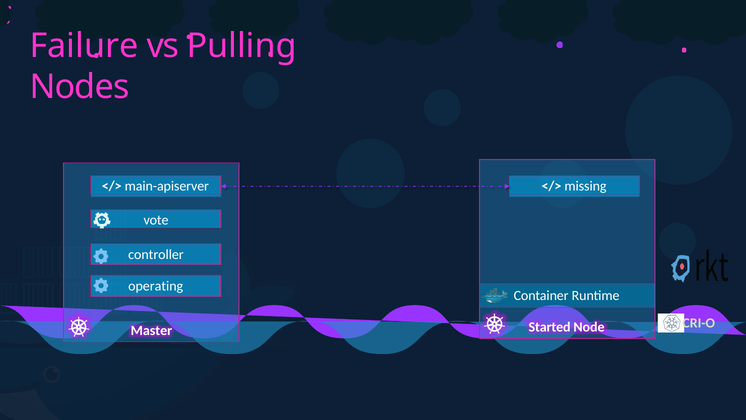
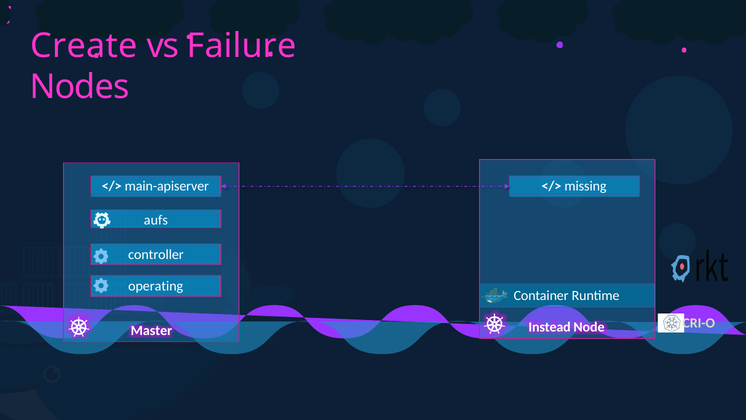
Failure: Failure -> Create (84, 46)
Pulling: Pulling -> Failure (242, 46)
vote: vote -> aufs (156, 220)
Started: Started -> Instead (550, 327)
